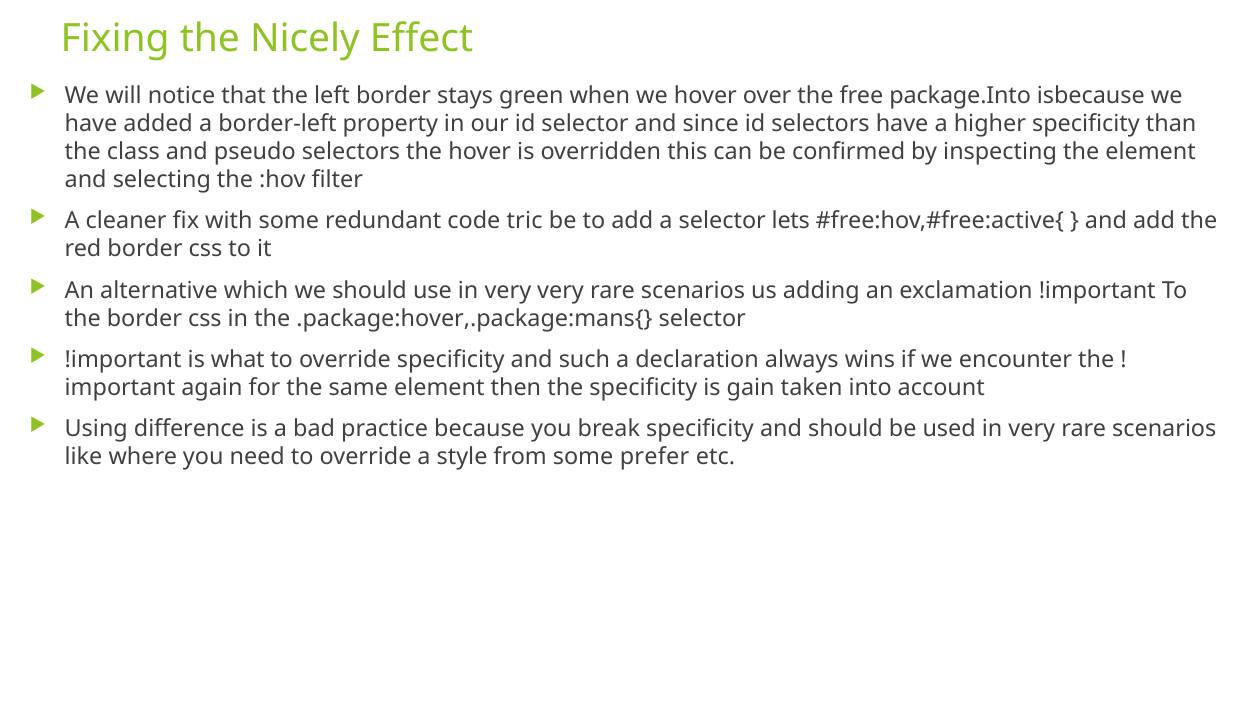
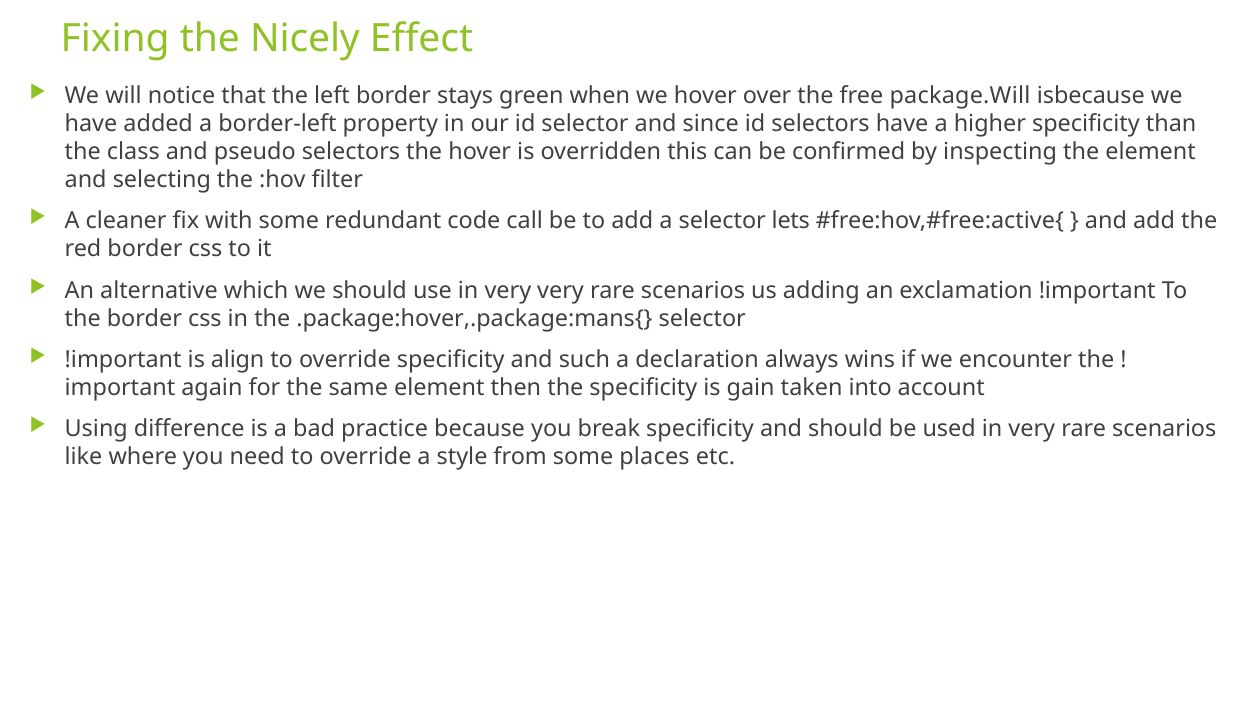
package.Into: package.Into -> package.Will (960, 96)
tric: tric -> call (525, 221)
what: what -> align (238, 360)
prefer: prefer -> places (655, 457)
